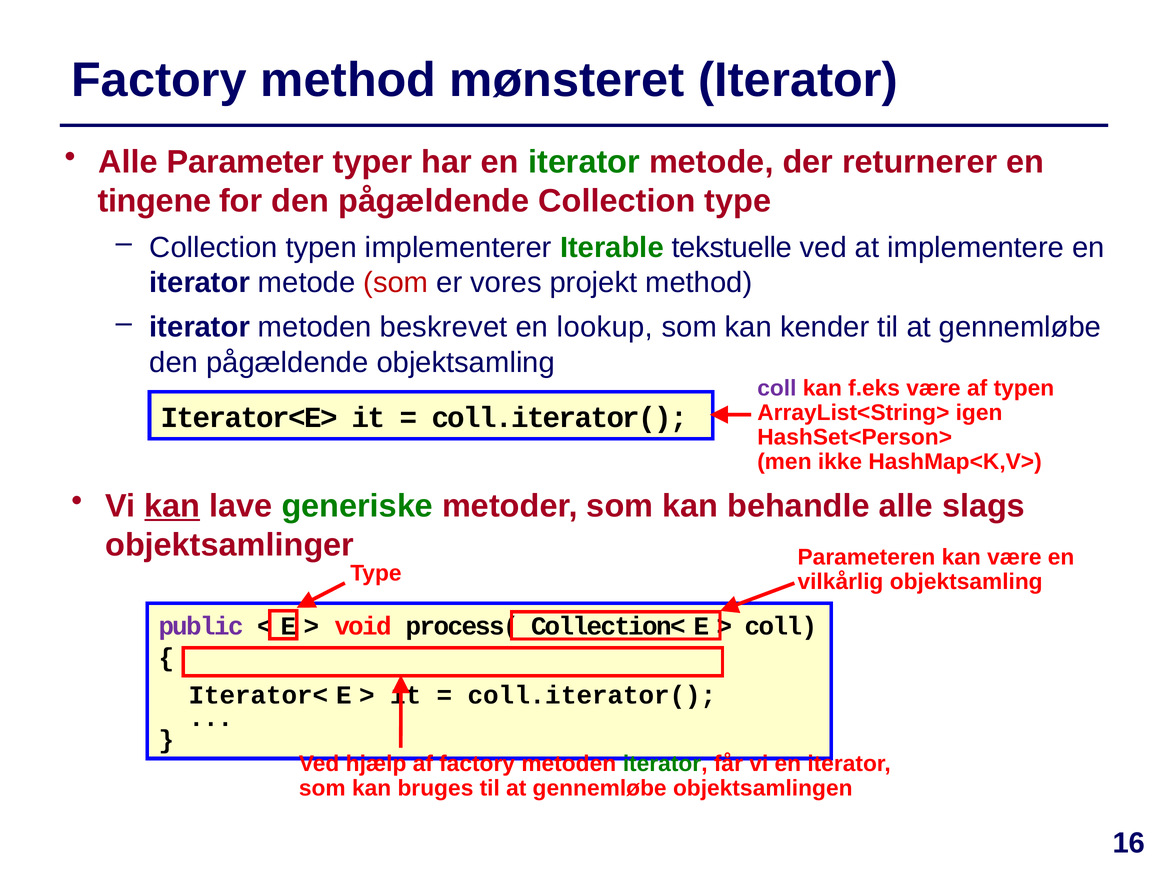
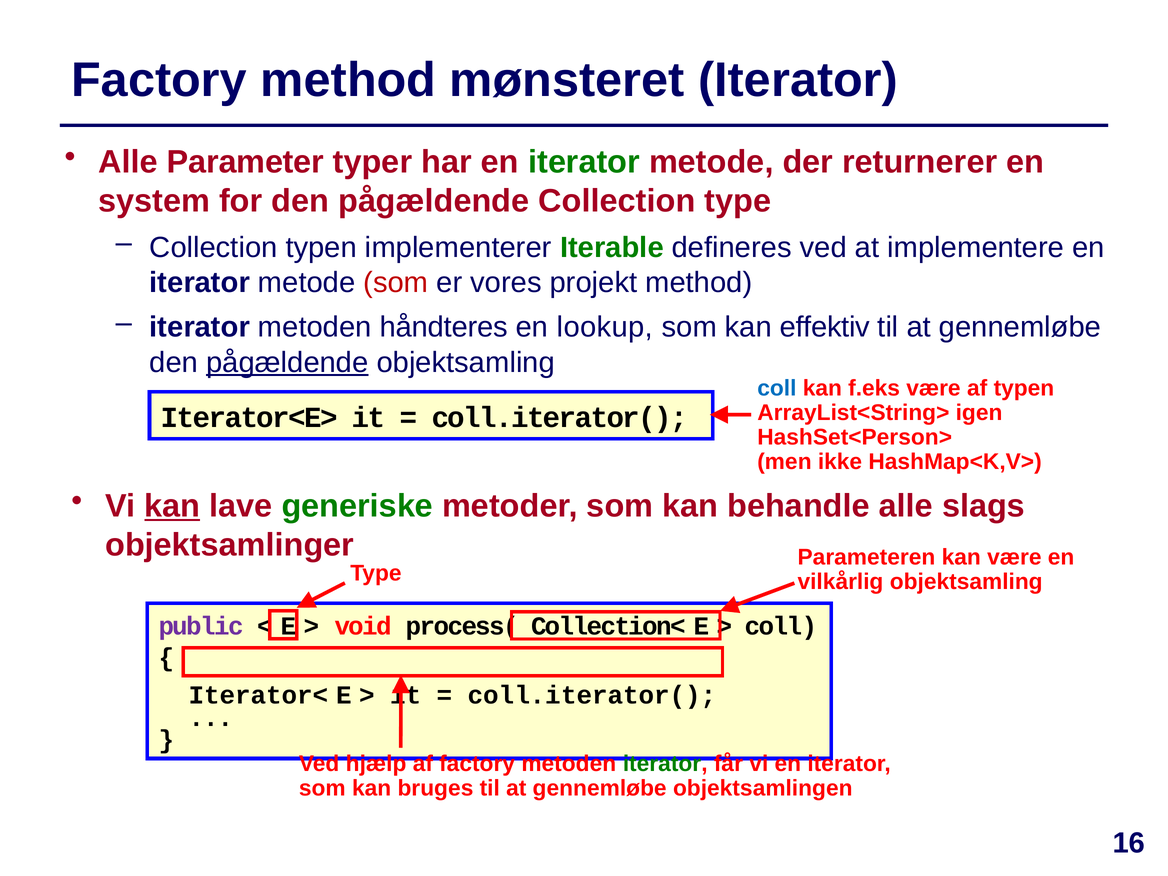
tingene: tingene -> system (154, 201)
tekstuelle: tekstuelle -> defineres (732, 248)
beskrevet: beskrevet -> håndteres (444, 327)
kender: kender -> effektiv (825, 327)
pågældende underline: none -> present (287, 362)
coll colour: purple -> blue (777, 388)
